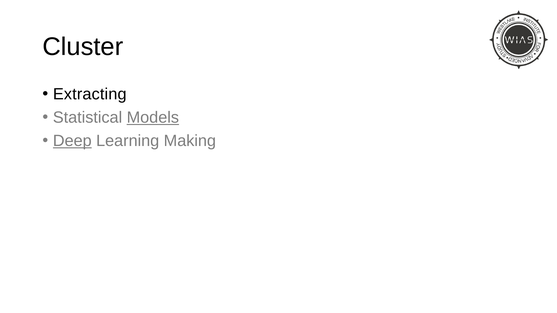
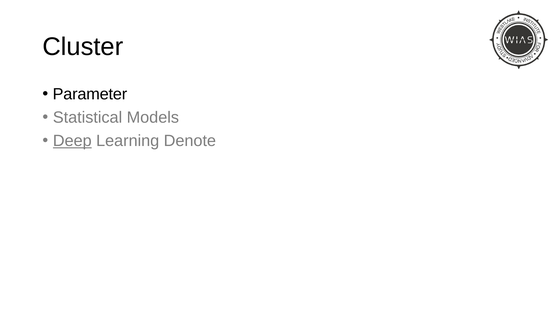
Extracting: Extracting -> Parameter (90, 94)
Models underline: present -> none (153, 118)
Making: Making -> Denote (190, 141)
